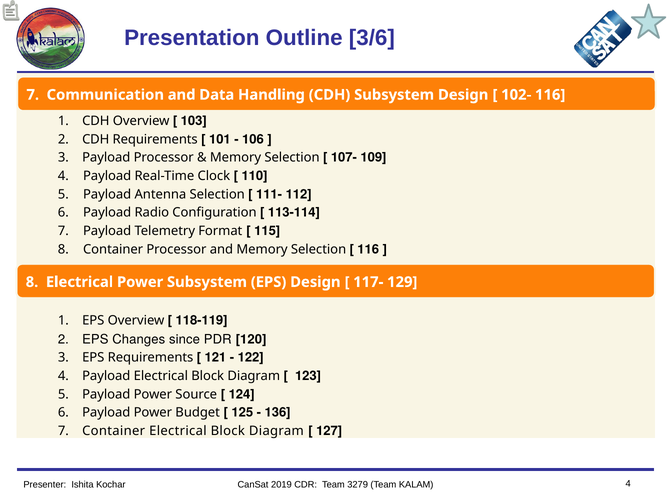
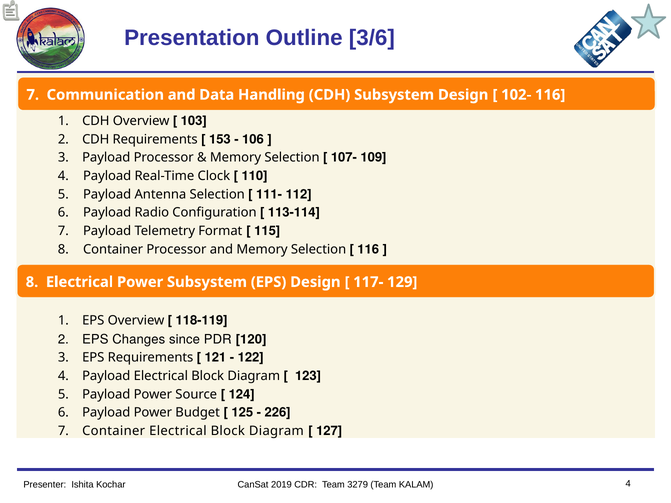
101: 101 -> 153 (220, 139)
136: 136 -> 226 (278, 413)
